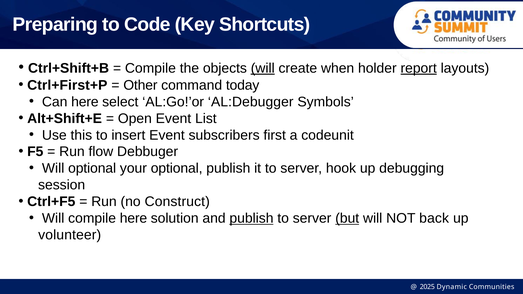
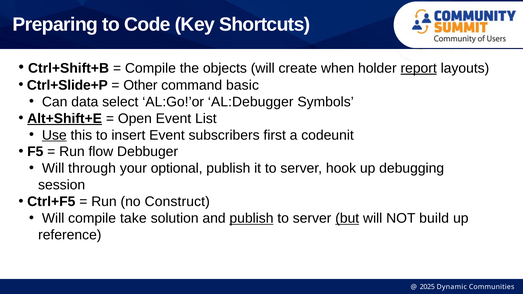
will underline: present -> none (263, 68)
Ctrl+First+P: Ctrl+First+P -> Ctrl+Slide+P (67, 85)
today: today -> basic (243, 85)
Can here: here -> data (85, 102)
Alt+Shift+E underline: none -> present (65, 119)
Use underline: none -> present (54, 135)
Will optional: optional -> through (92, 168)
compile here: here -> take (133, 218)
back: back -> build (434, 218)
volunteer: volunteer -> reference (70, 235)
